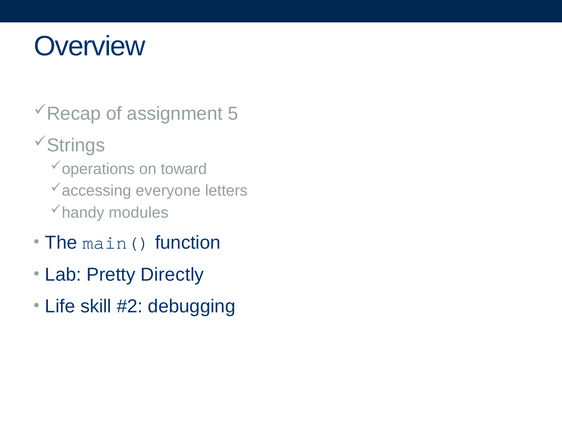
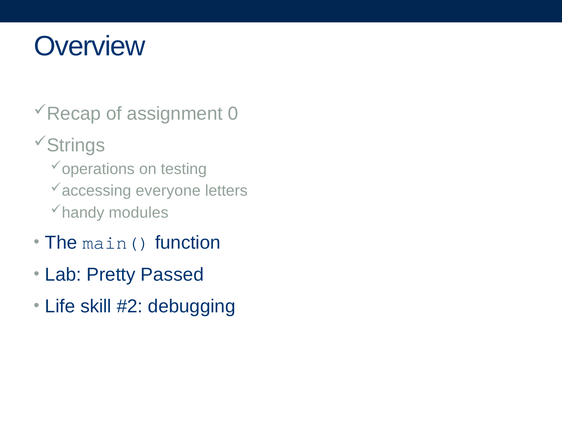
5: 5 -> 0 (233, 114)
toward: toward -> testing (184, 169)
Directly: Directly -> Passed (172, 275)
